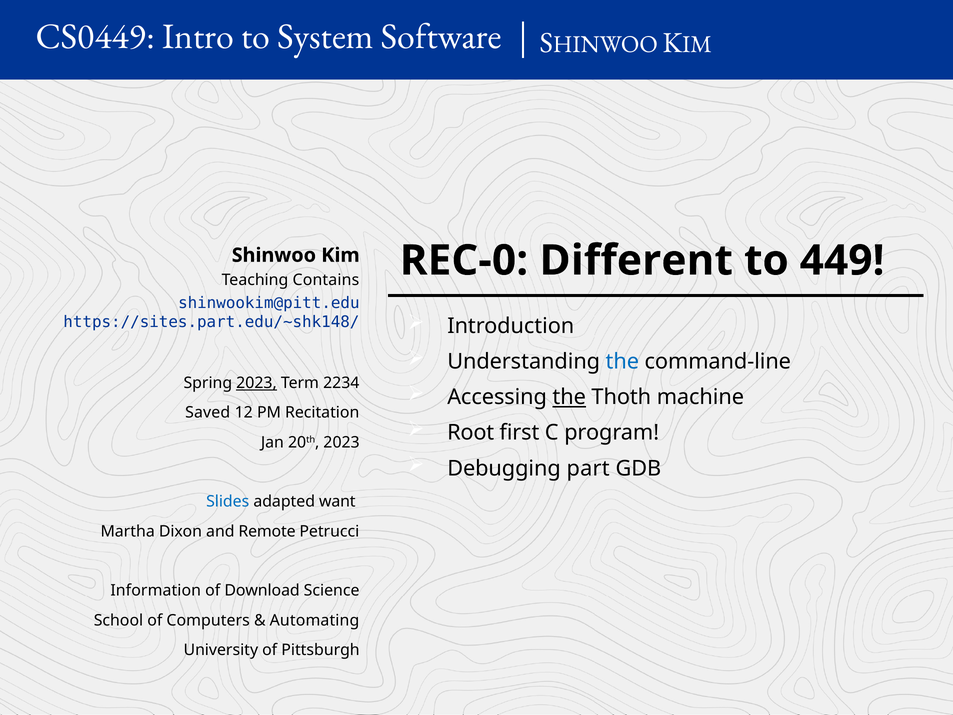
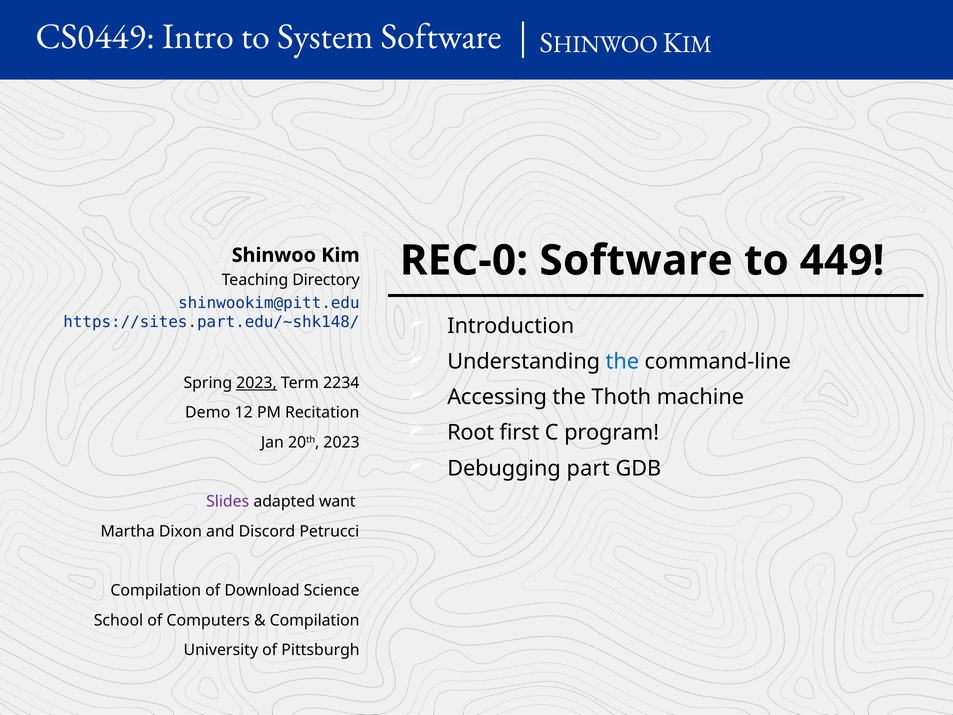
REC-0 Different: Different -> Software (636, 261)
Contains: Contains -> Directory (326, 280)
the underline: present -> none (569, 397)
Saved: Saved -> Demo (208, 413)
Slides colour: blue -> purple (228, 502)
Remote: Remote -> Discord (267, 531)
Information: Information -> Compilation (156, 590)
Automating: Automating -> Compilation (315, 620)
